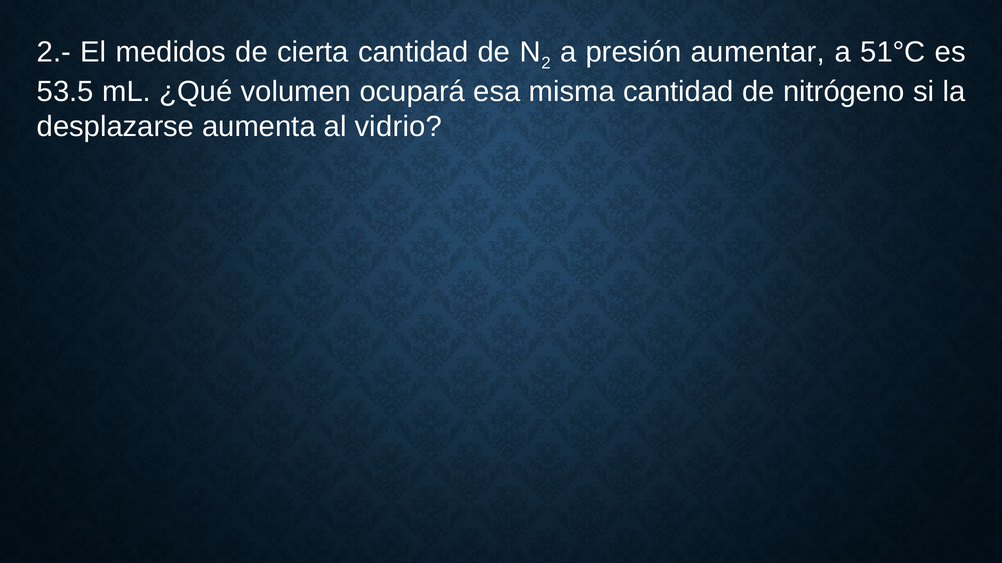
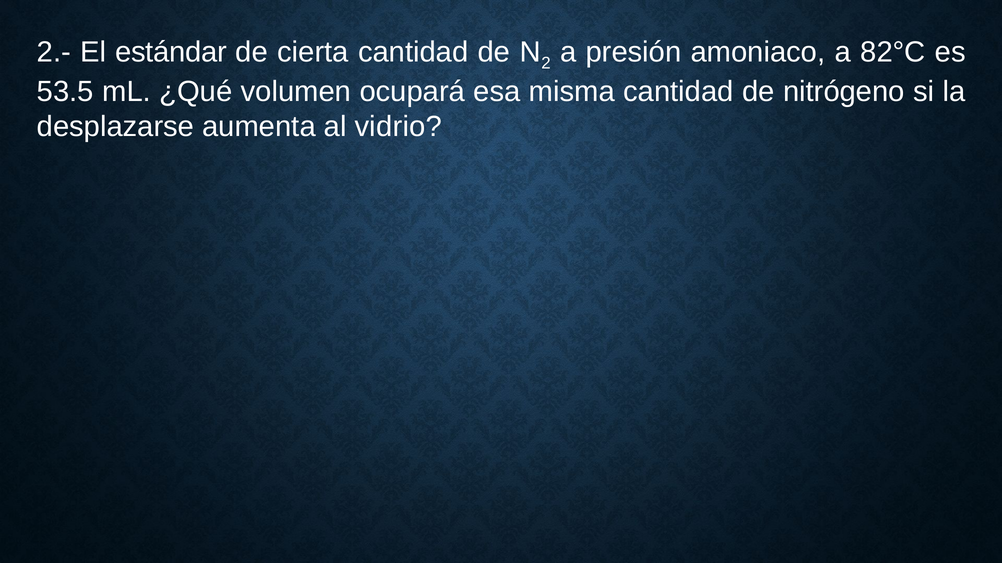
medidos: medidos -> estándar (171, 52)
aumentar: aumentar -> amoniaco (758, 52)
51°C: 51°C -> 82°C (893, 52)
